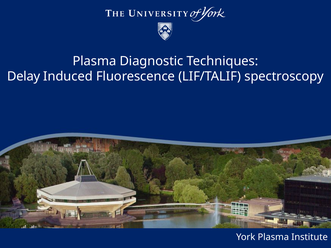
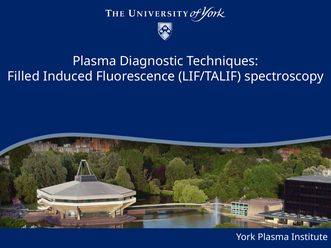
Delay: Delay -> Filled (24, 77)
